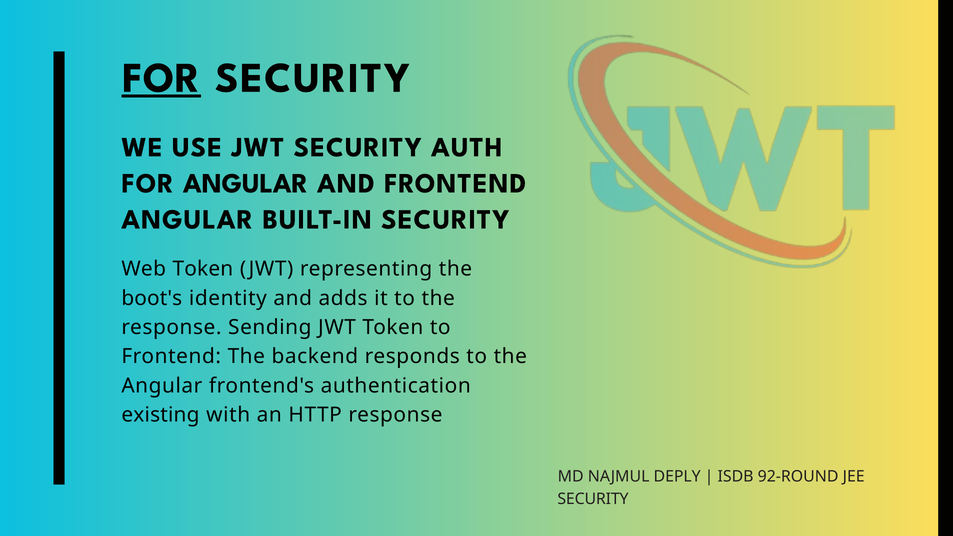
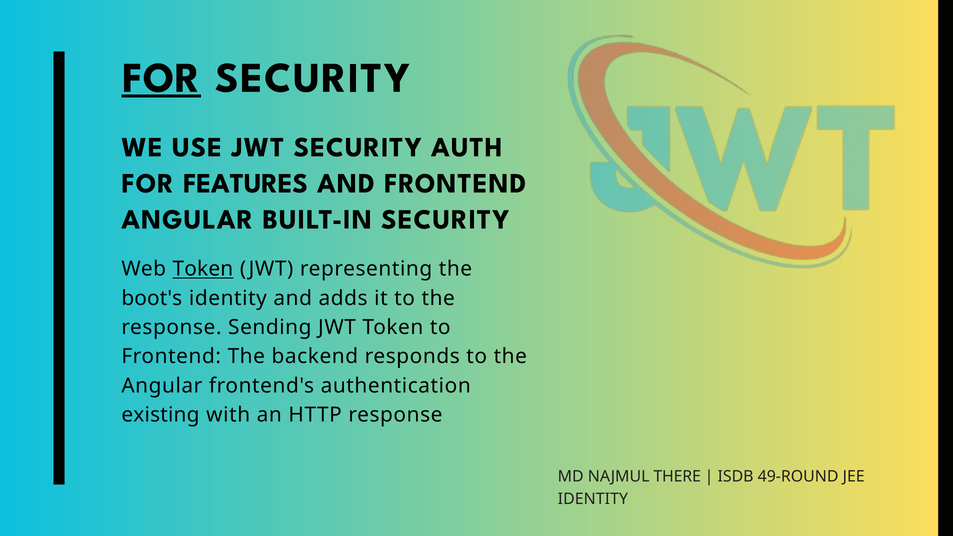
FOR ANGULAR: ANGULAR -> FEATURES (245, 183)
Token underline: none -> present (203, 269)
DEPLY: DEPLY -> THERE (677, 477)
92-ROUND: 92-ROUND -> 49-ROUND (798, 477)
SECURITY: SECURITY -> IDENTITY (593, 499)
